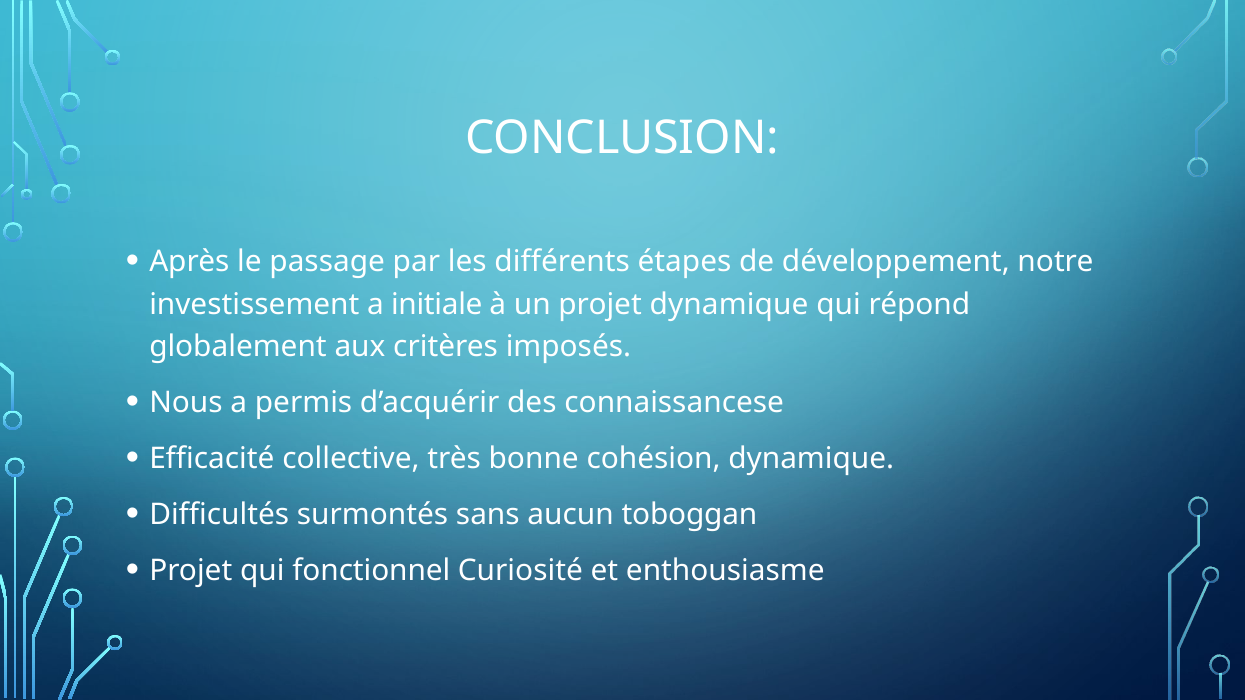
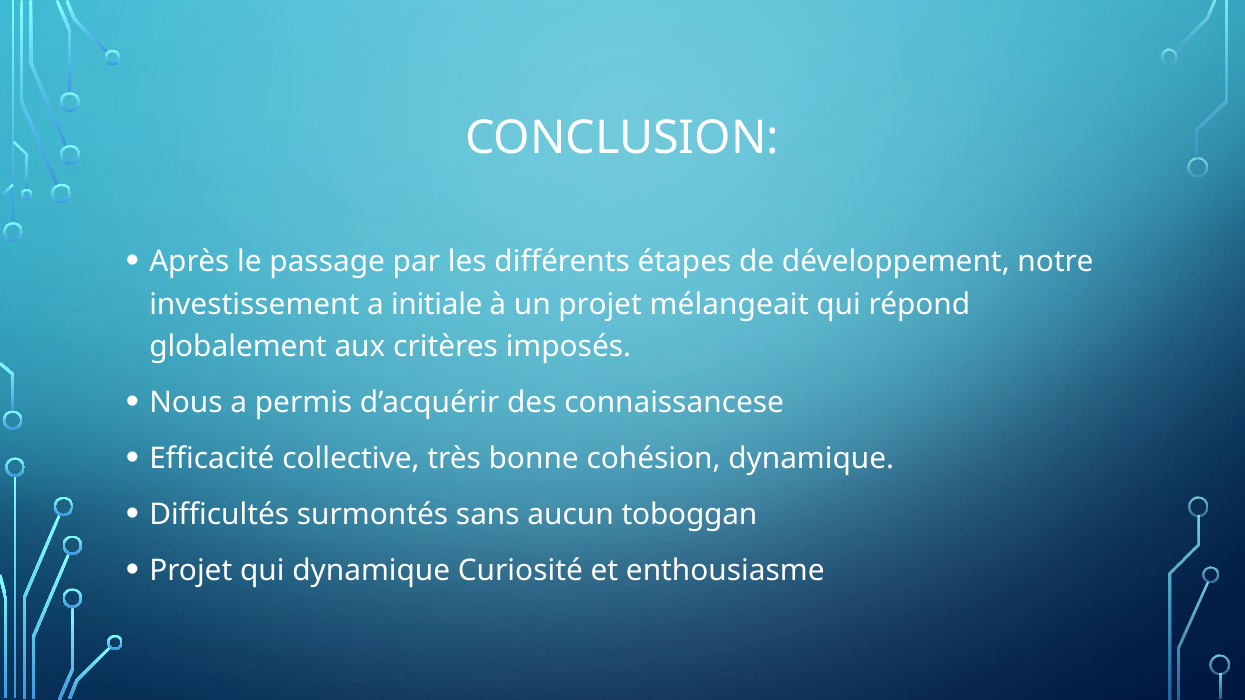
projet dynamique: dynamique -> mélangeait (729, 304)
qui fonctionnel: fonctionnel -> dynamique (371, 571)
